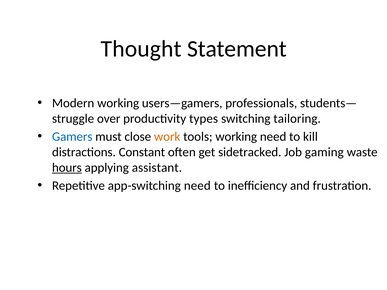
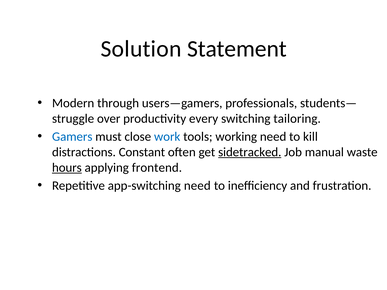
Thought: Thought -> Solution (141, 49)
Modern working: working -> through (118, 103)
types: types -> every (204, 119)
work colour: orange -> blue (167, 137)
sidetracked underline: none -> present (250, 152)
gaming: gaming -> manual (324, 152)
assistant: assistant -> frontend (157, 168)
